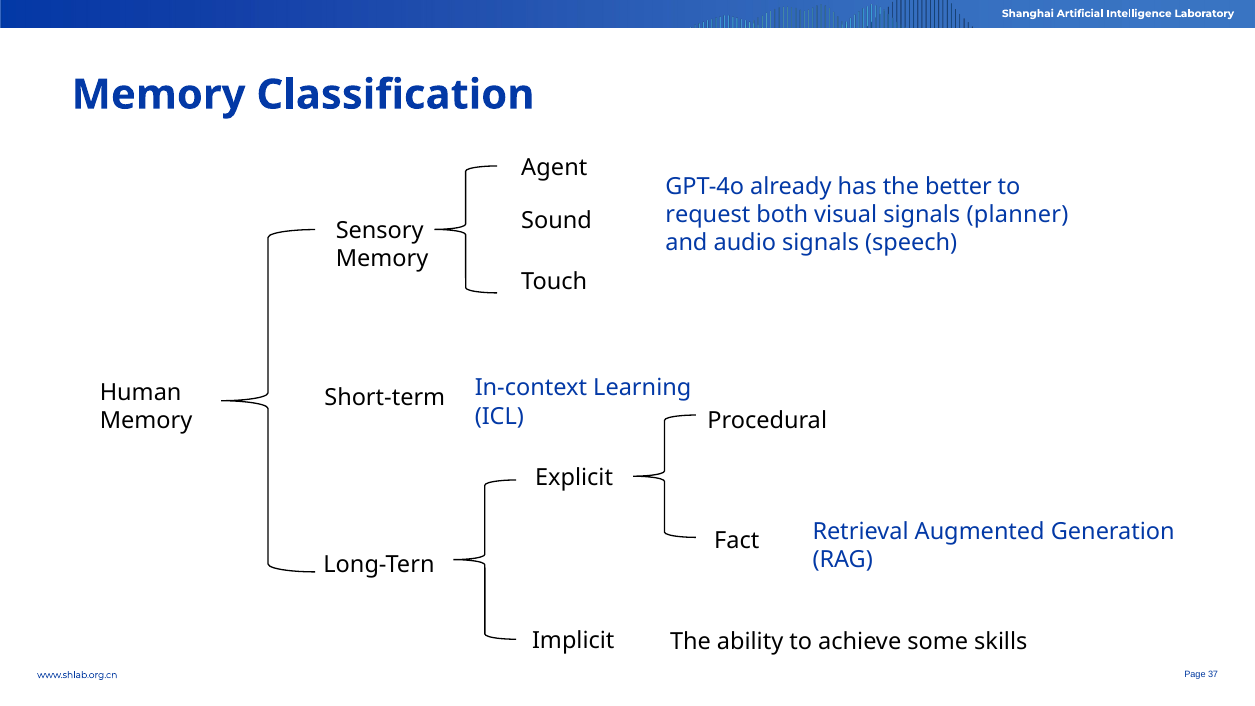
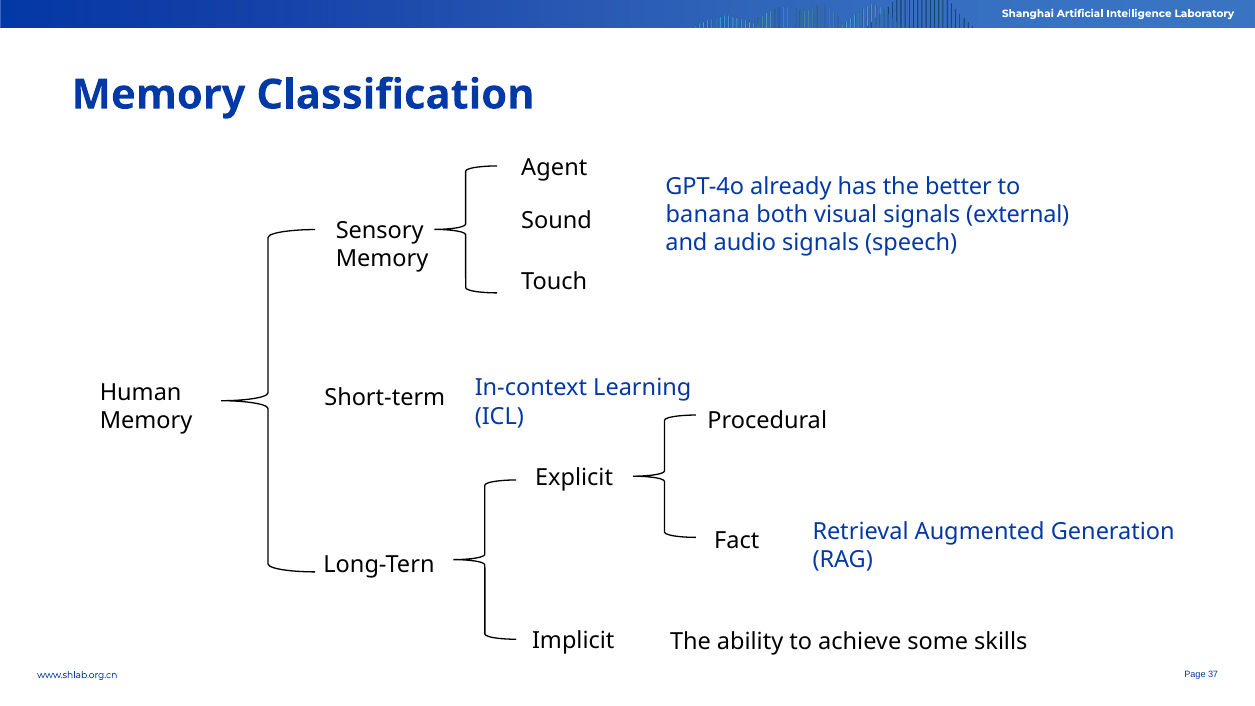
request: request -> banana (708, 215)
planner: planner -> external (1018, 215)
